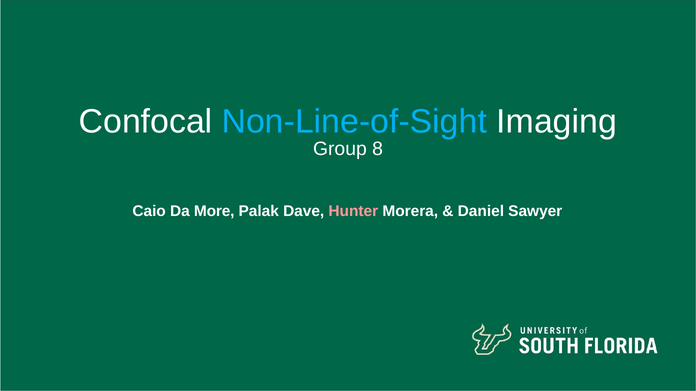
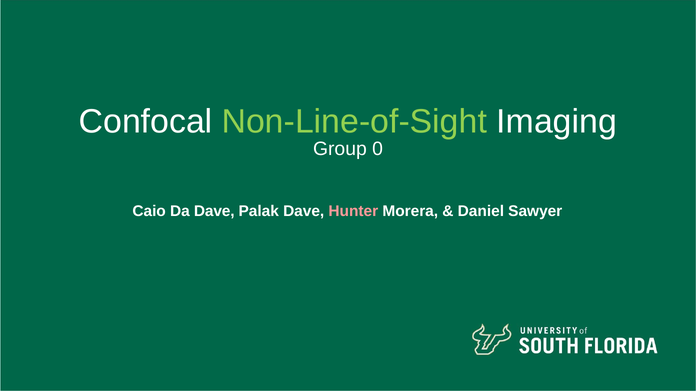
Non-Line-of-Sight colour: light blue -> light green (354, 122)
8: 8 -> 0 (378, 149)
Da More: More -> Dave (214, 211)
